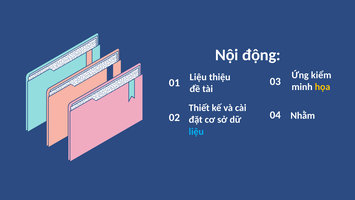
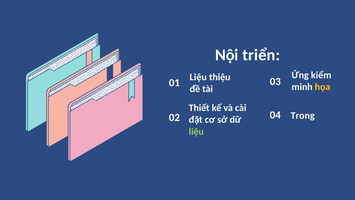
động: động -> triển (261, 55)
Nhằm: Nhằm -> Trong (303, 115)
liệu colour: light blue -> light green (196, 131)
